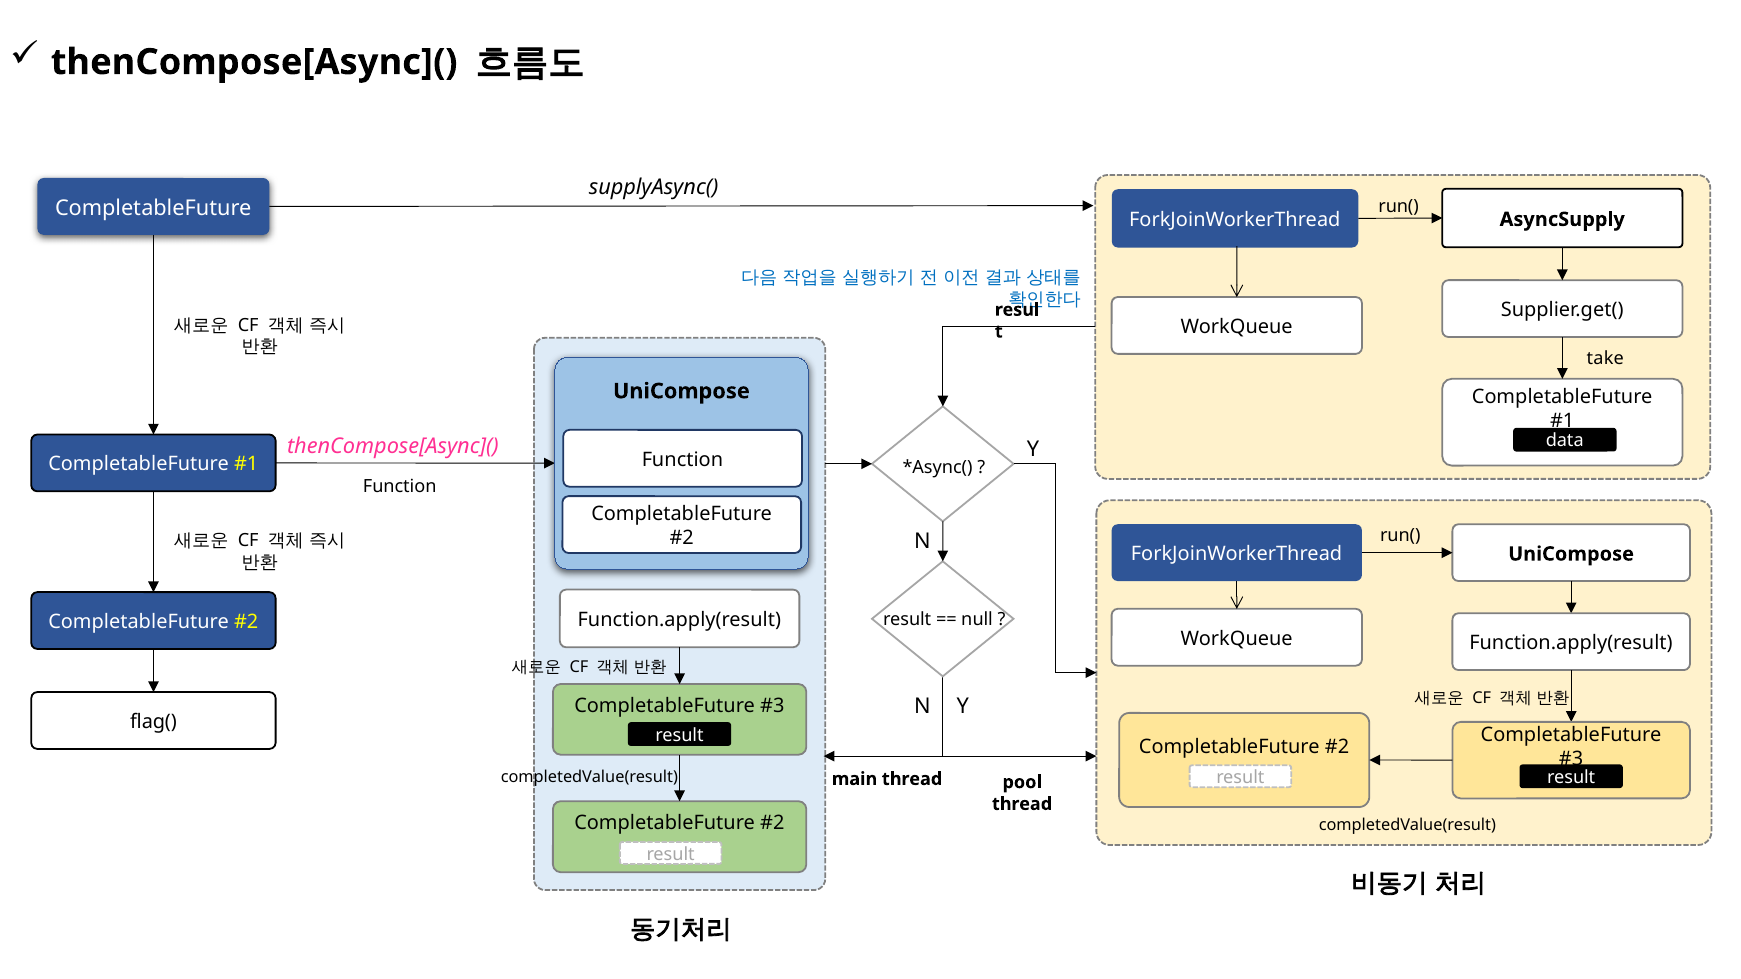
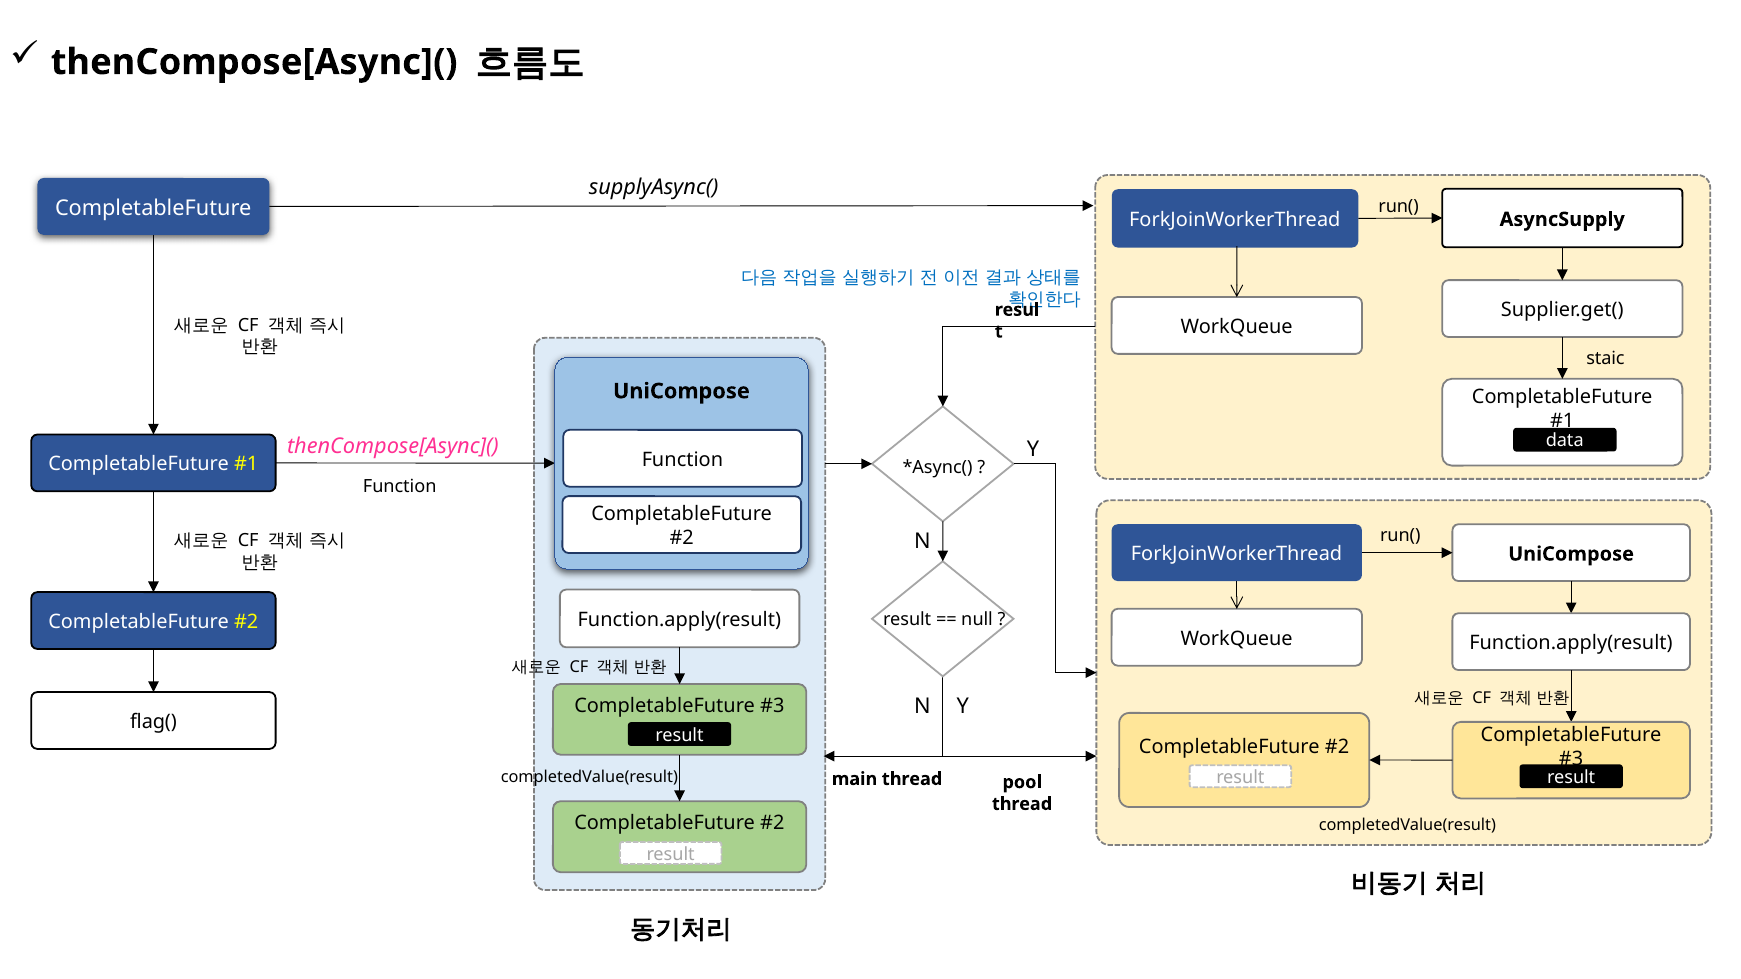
take: take -> staic (1605, 359)
